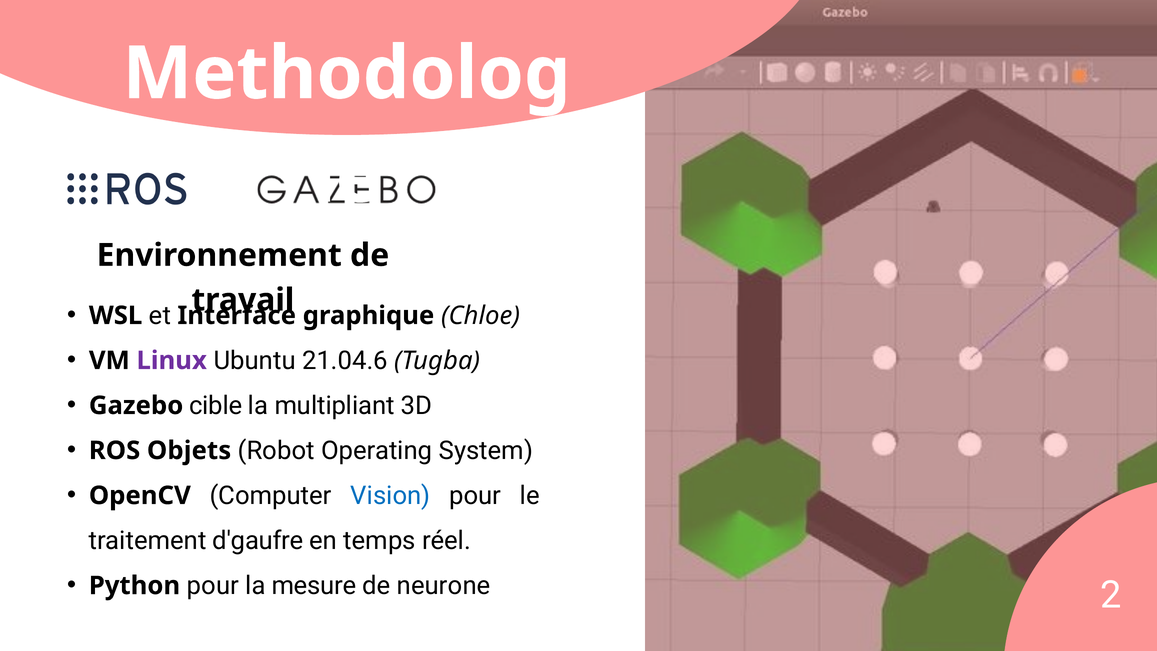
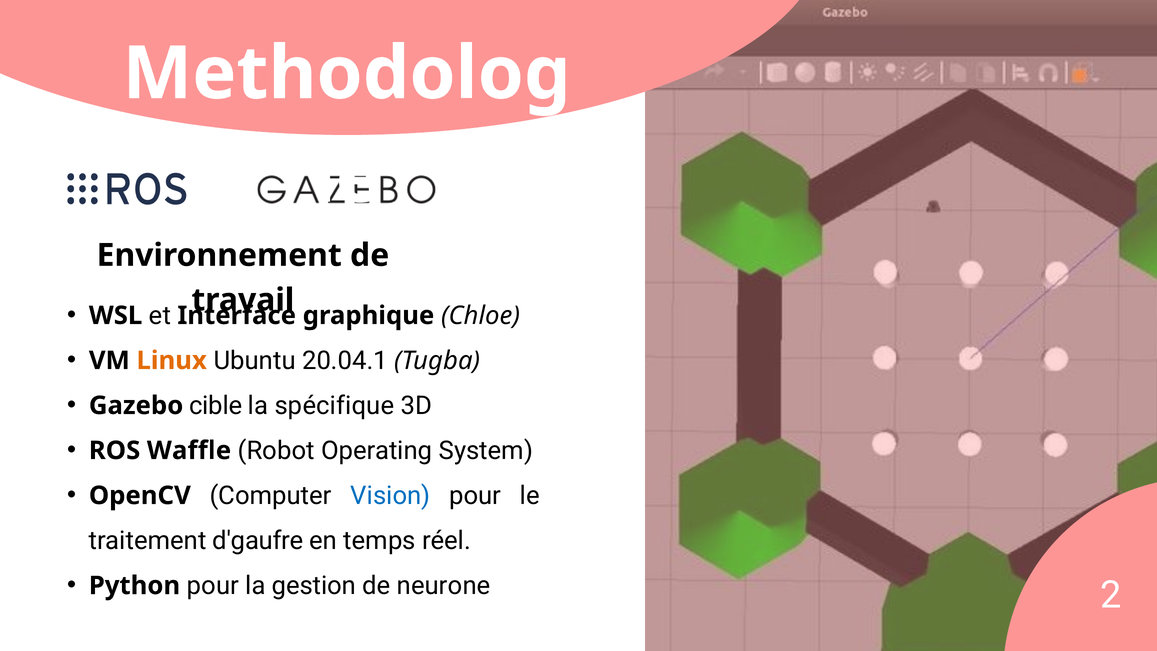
Linux colour: purple -> orange (172, 360)
21.04.6: 21.04.6 -> 20.04.1 (345, 360)
multipliant: multipliant -> spécifique (334, 405)
Objets: Objets -> Waffle (189, 450)
mesure: mesure -> gestion (314, 585)
